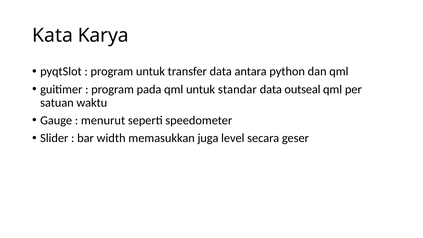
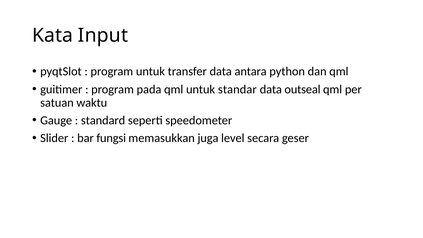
Karya: Karya -> Input (103, 36)
menurut: menurut -> standard (103, 120)
width: width -> fungsi (111, 138)
